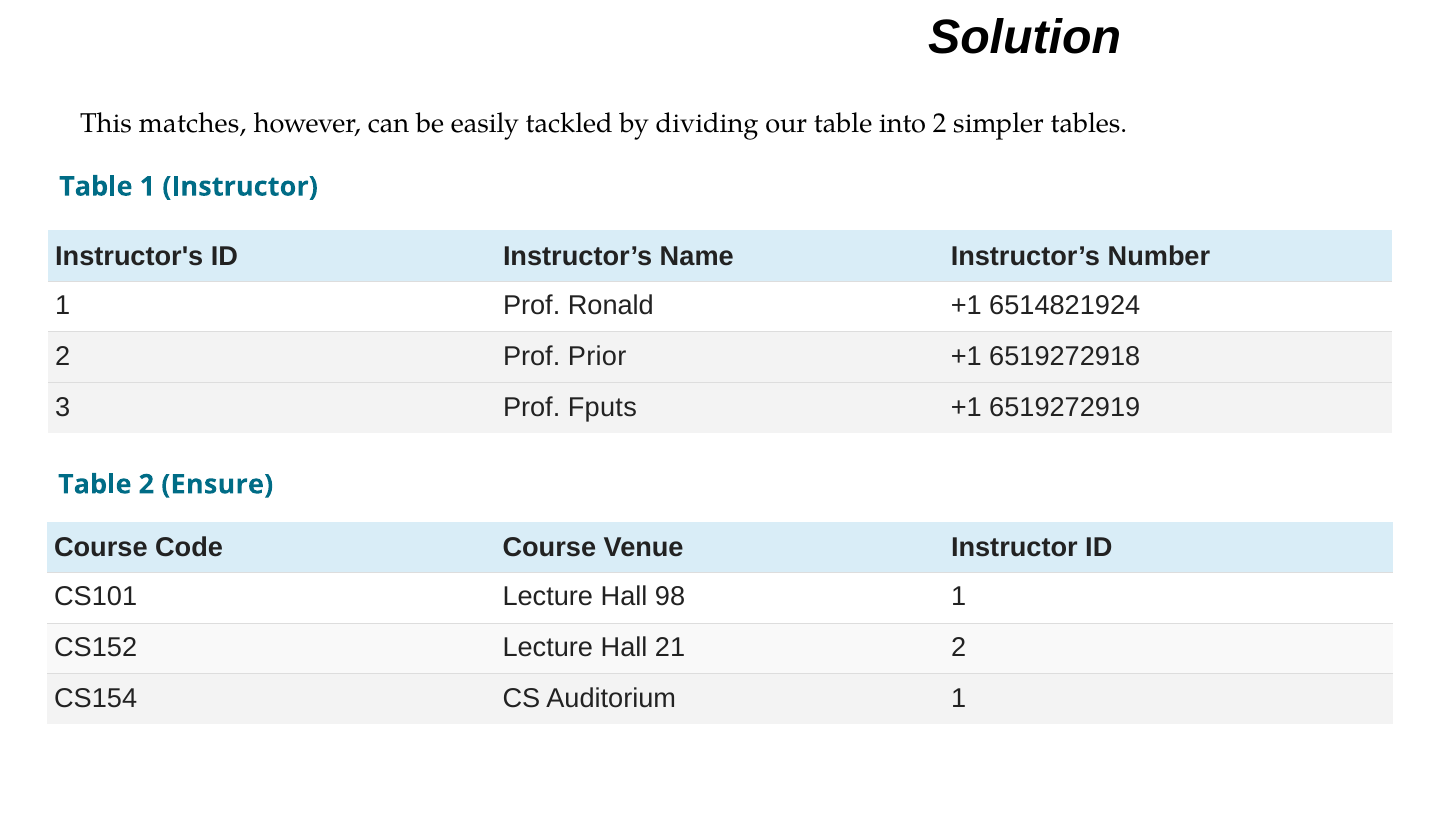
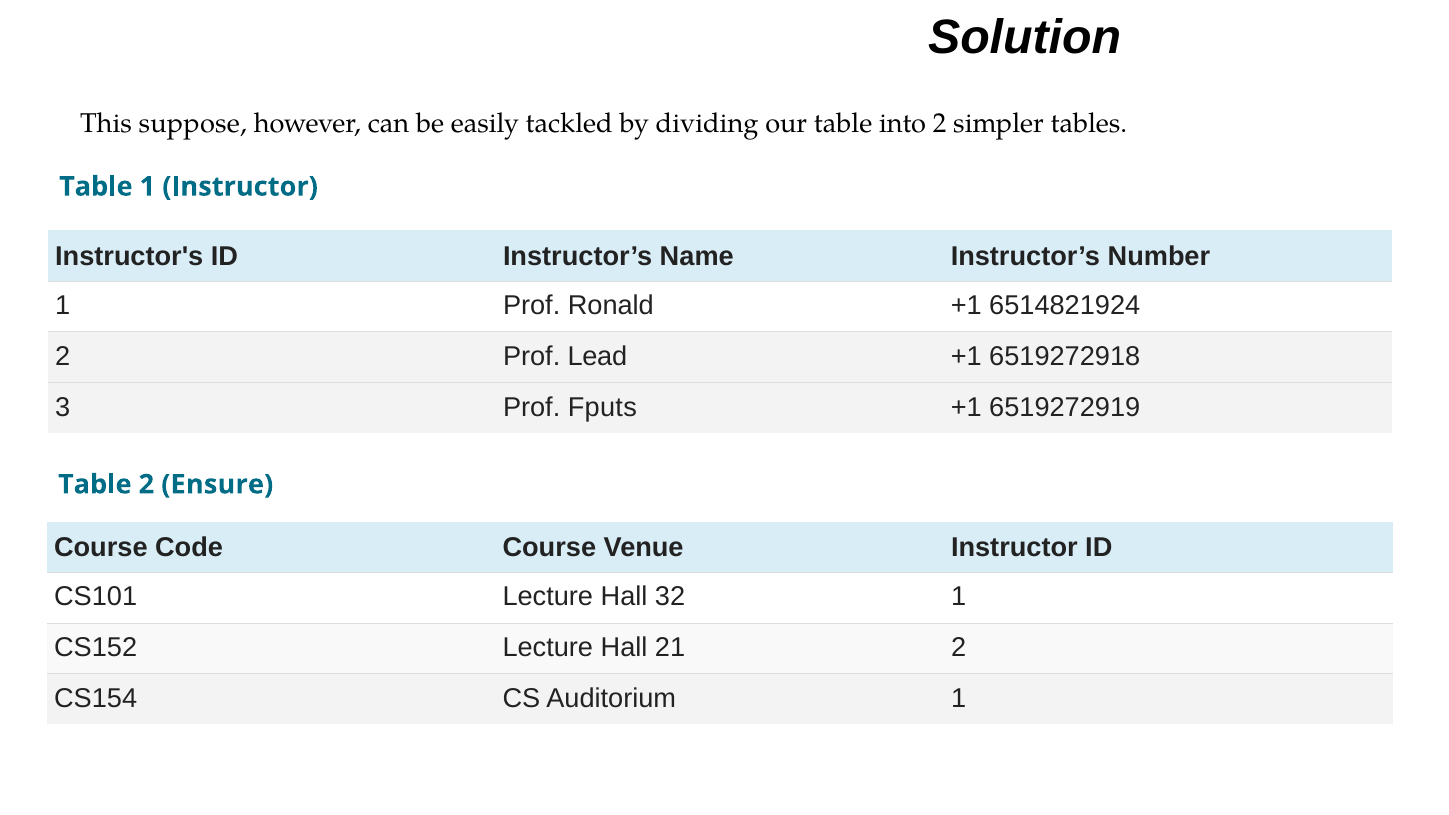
matches: matches -> suppose (193, 123)
Prior: Prior -> Lead (597, 356)
98: 98 -> 32 (670, 597)
